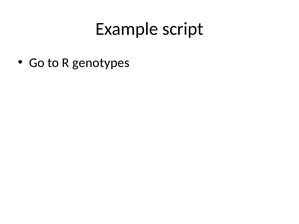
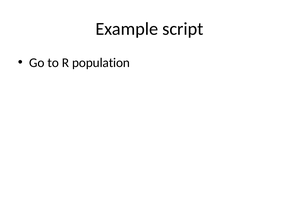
genotypes: genotypes -> population (101, 63)
